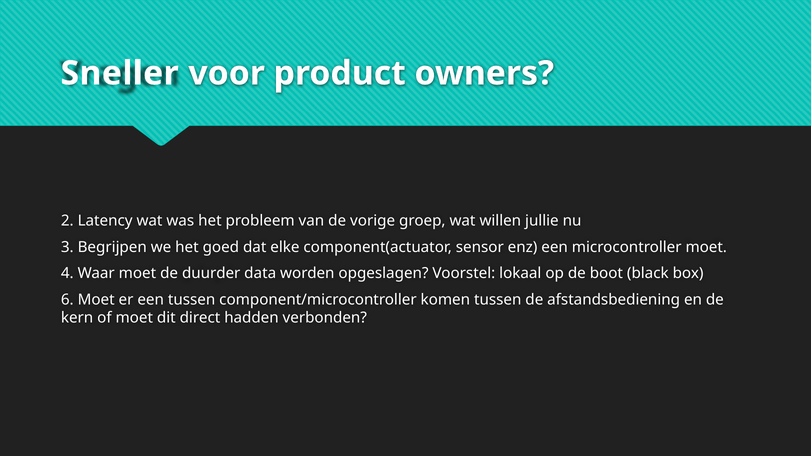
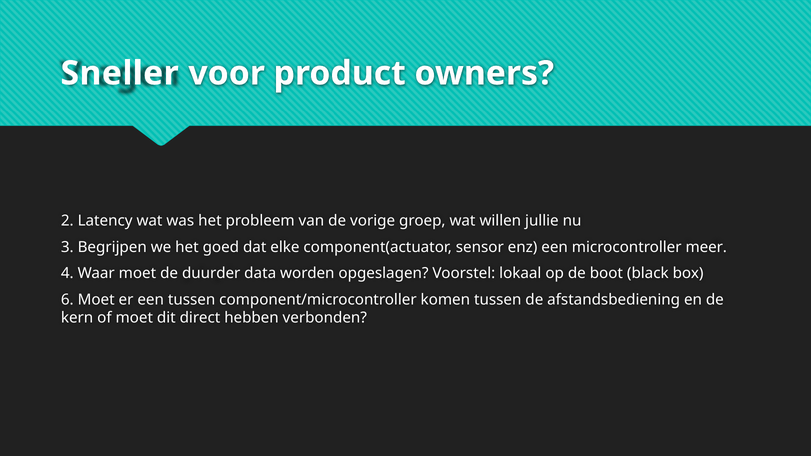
microcontroller moet: moet -> meer (706, 247)
hadden: hadden -> hebben (251, 318)
